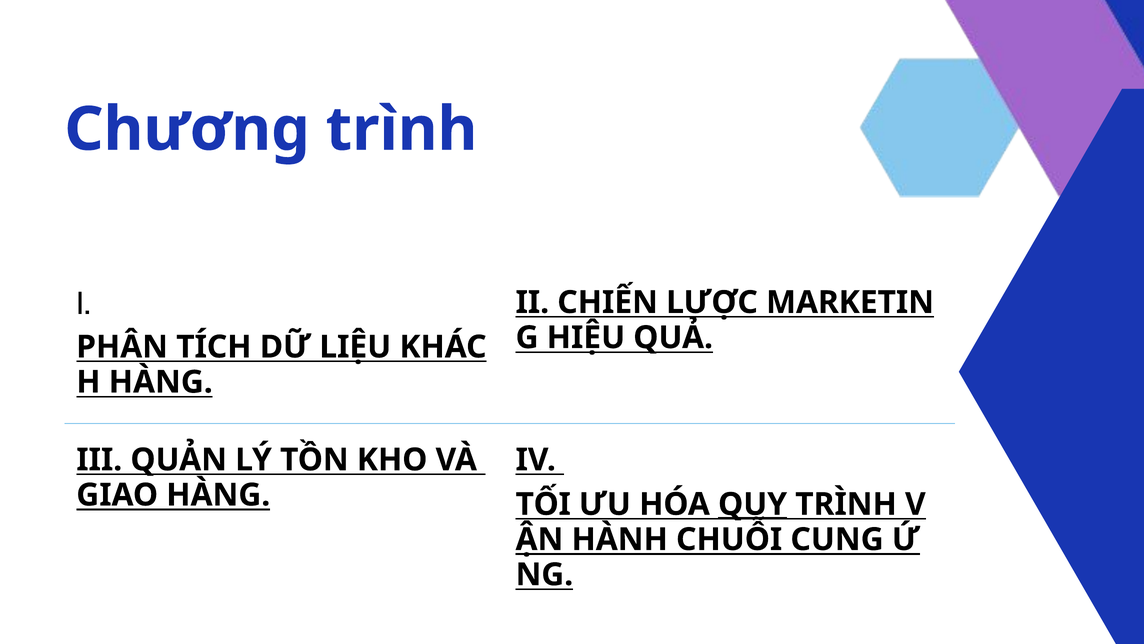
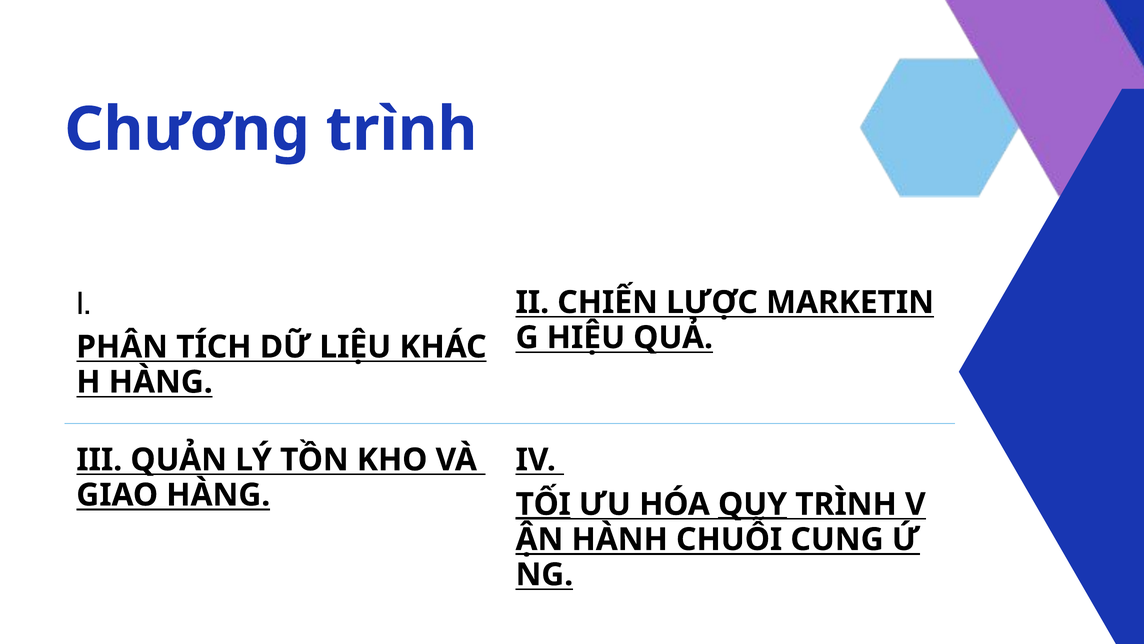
TỐI underline: none -> present (543, 504)
